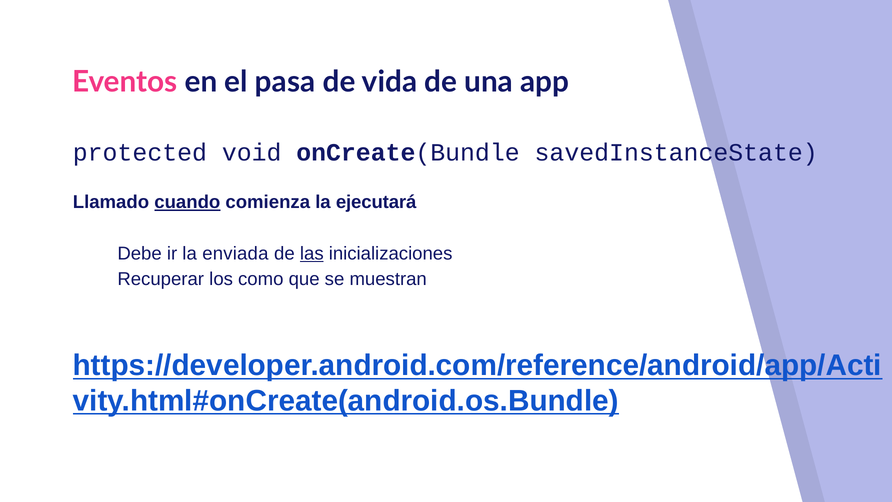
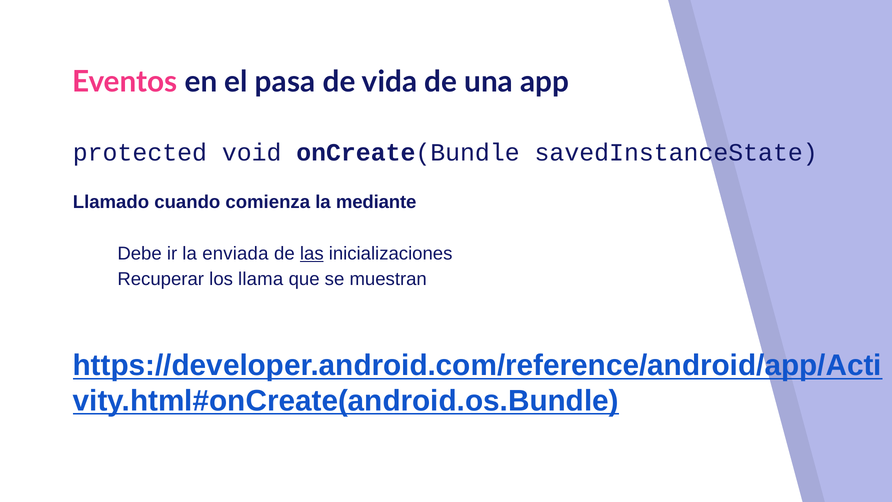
cuando underline: present -> none (187, 202)
ejecutará: ejecutará -> mediante (376, 202)
como: como -> llama (261, 279)
